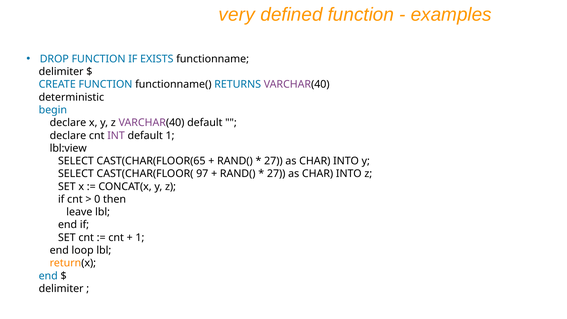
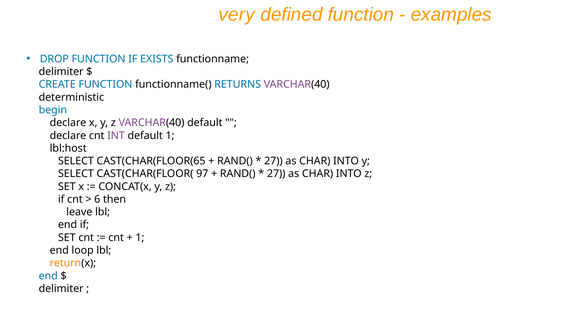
lbl:view: lbl:view -> lbl:host (68, 148)
0: 0 -> 6 (97, 199)
